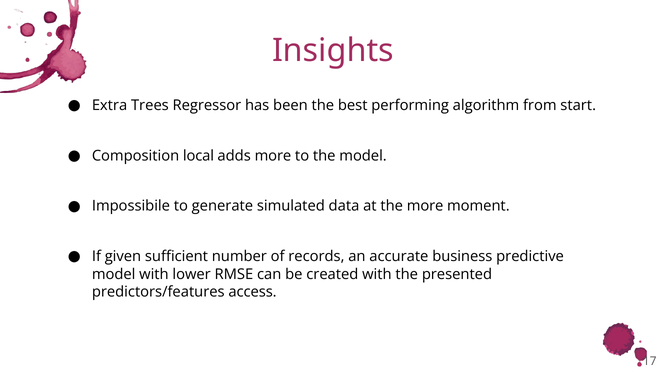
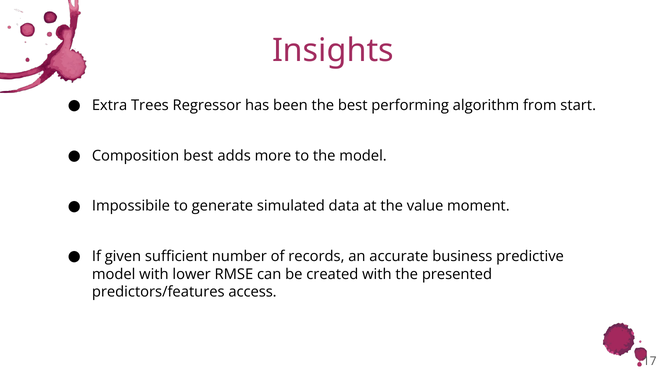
Composition local: local -> best (198, 156)
the more: more -> value (425, 206)
